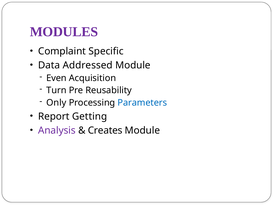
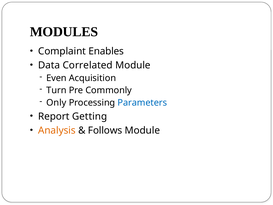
MODULES colour: purple -> black (64, 32)
Specific: Specific -> Enables (106, 51)
Addressed: Addressed -> Correlated (88, 65)
Reusability: Reusability -> Commonly (109, 90)
Analysis colour: purple -> orange (57, 130)
Creates: Creates -> Follows (105, 130)
